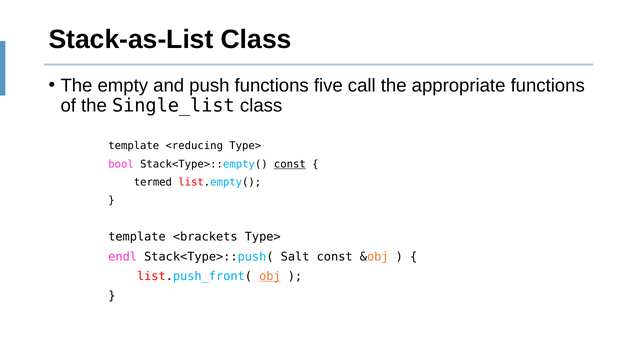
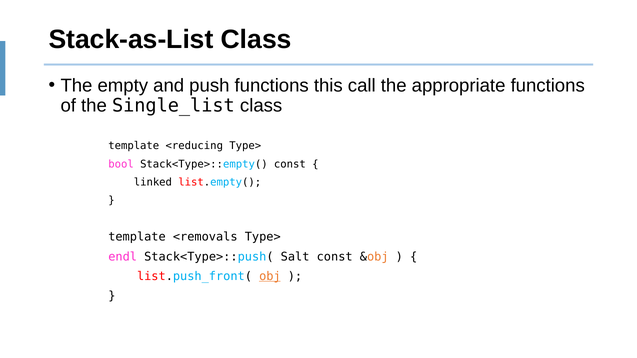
five: five -> this (328, 85)
const underline: present -> none (290, 164)
termed: termed -> linked (153, 182)
<brackets: <brackets -> <removals (205, 237)
